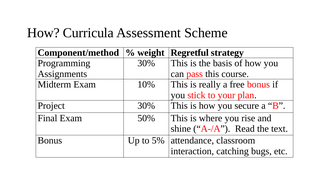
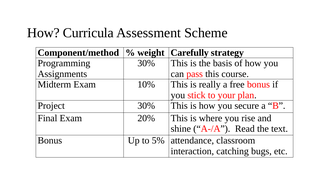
Regretful: Regretful -> Carefully (190, 53)
50%: 50% -> 20% (146, 118)
